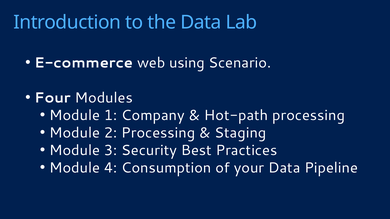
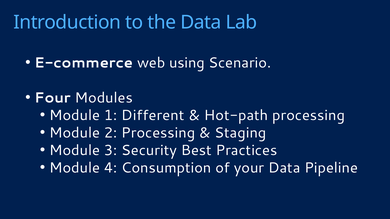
Company: Company -> Different (153, 115)
